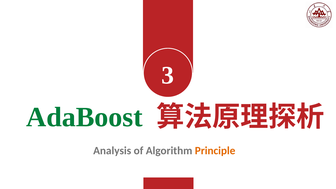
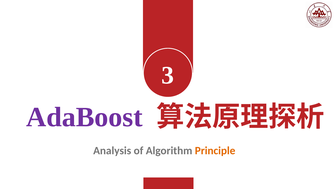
AdaBoost colour: green -> purple (84, 117)
